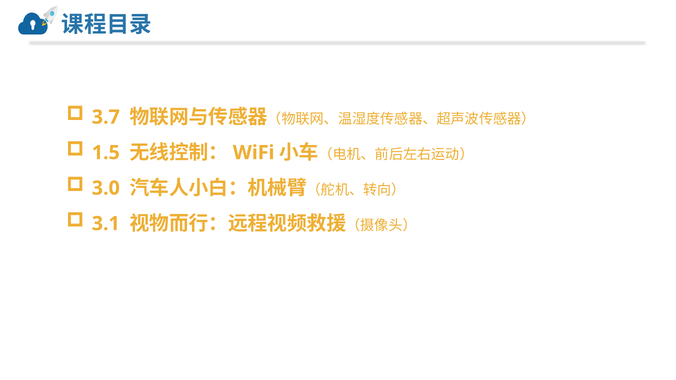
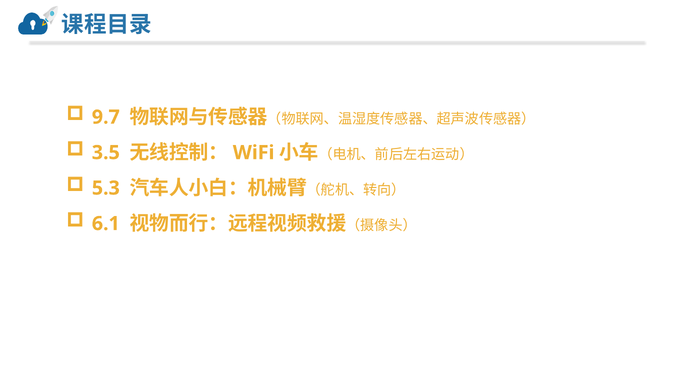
3.7: 3.7 -> 9.7 (106, 117)
1.5: 1.5 -> 3.5 (106, 153)
3.0: 3.0 -> 5.3 (106, 188)
3.1: 3.1 -> 6.1 (106, 224)
